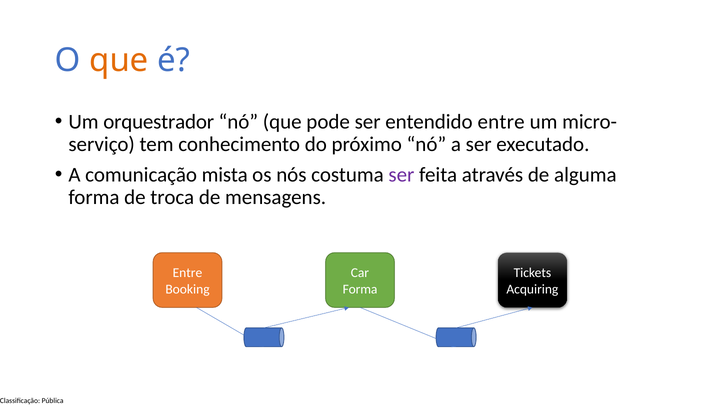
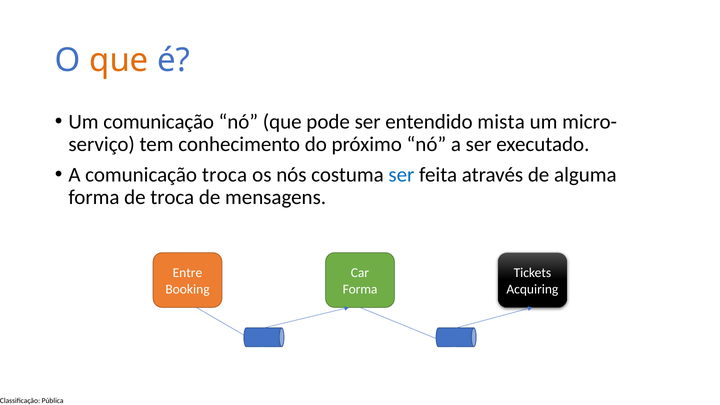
Um orquestrador: orquestrador -> comunicação (159, 122)
entendido entre: entre -> mista (501, 122)
comunicação mista: mista -> troca (225, 175)
ser colour: purple -> blue (401, 175)
